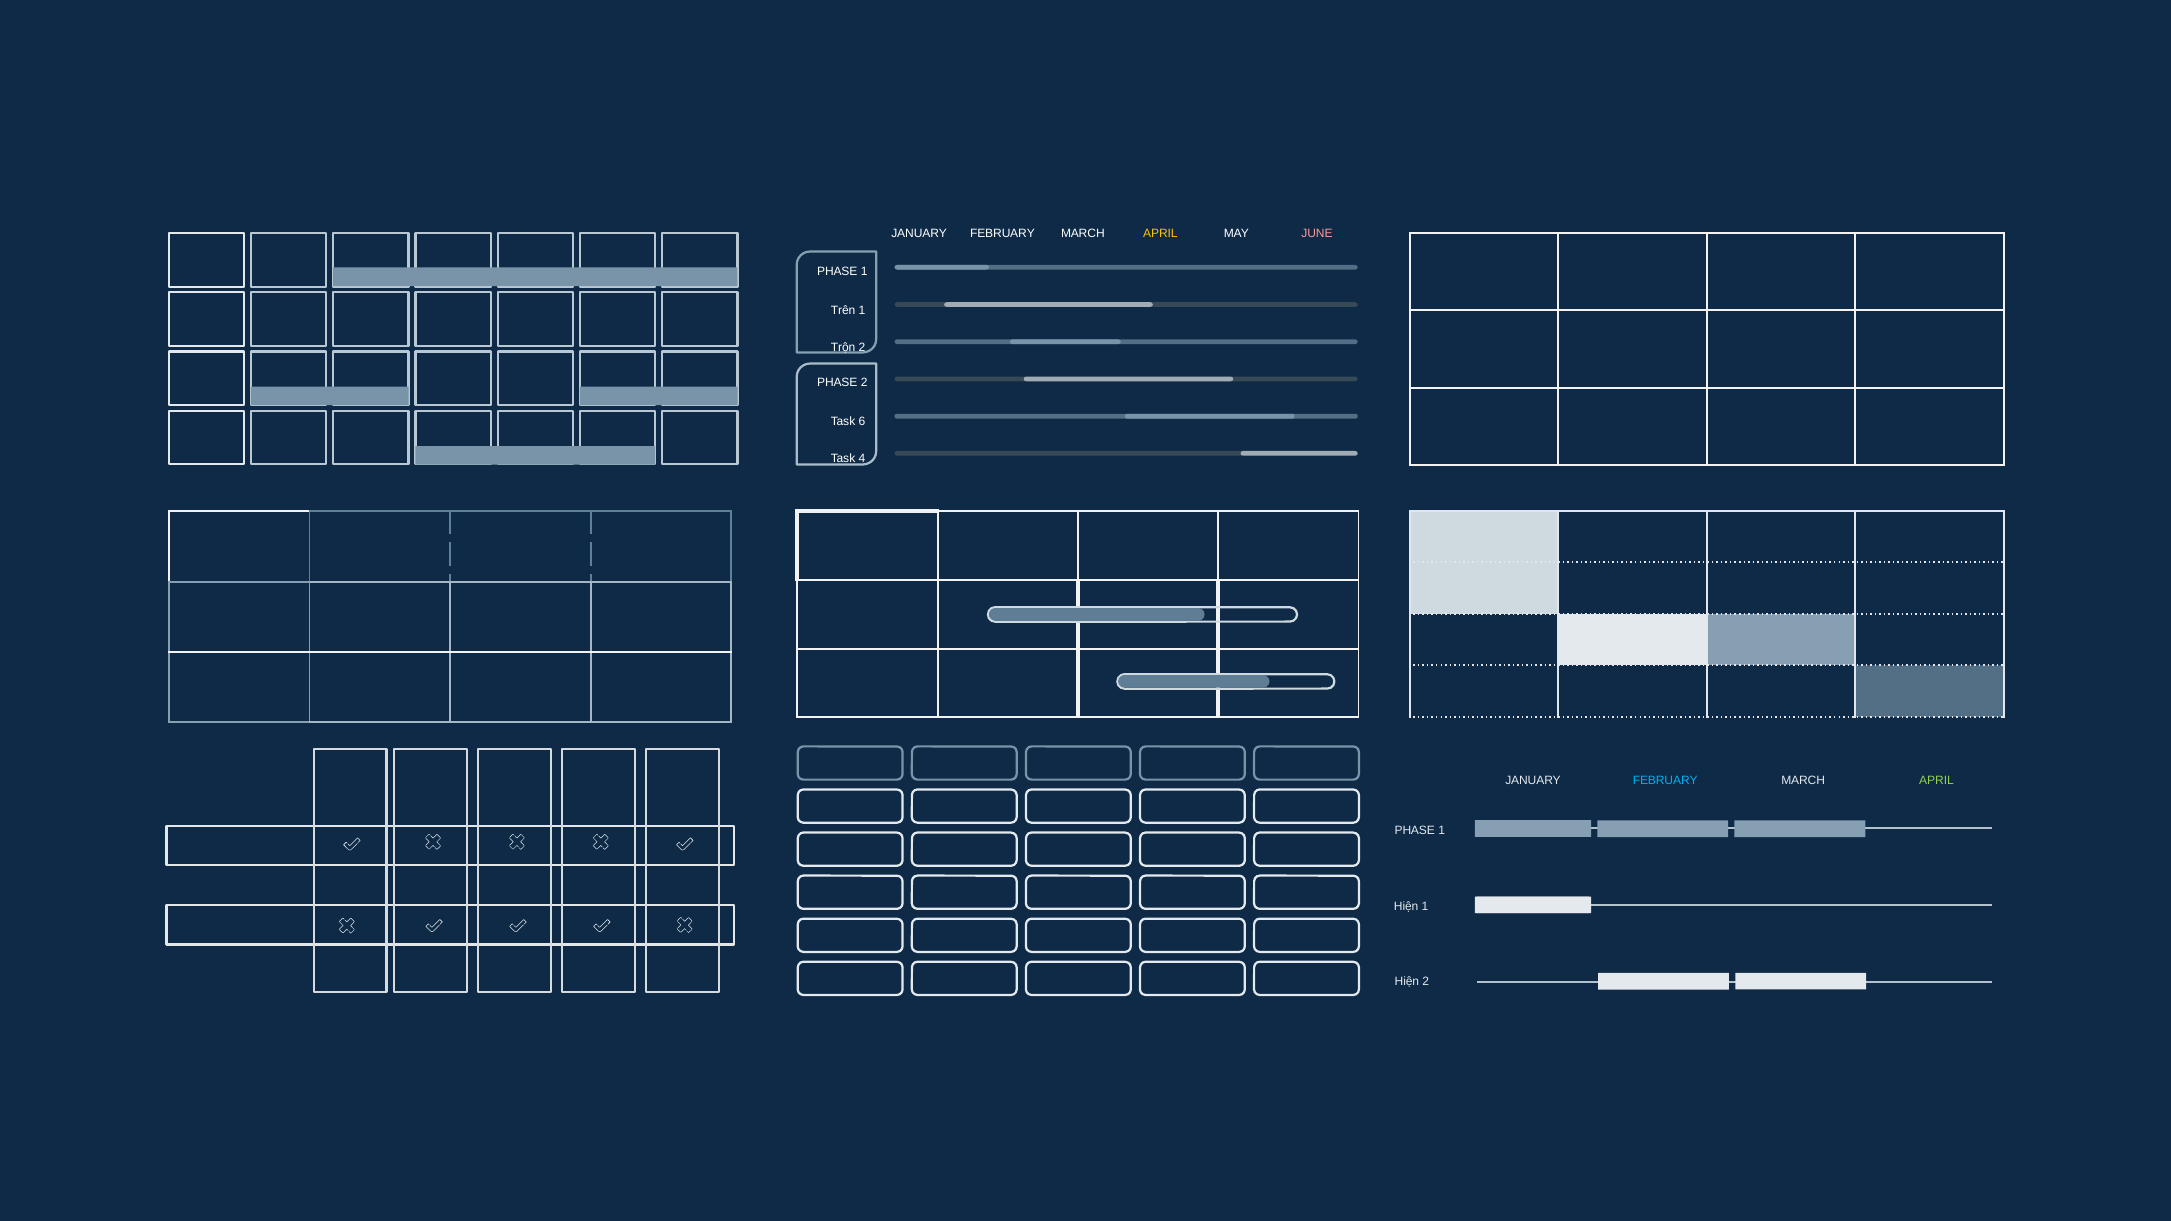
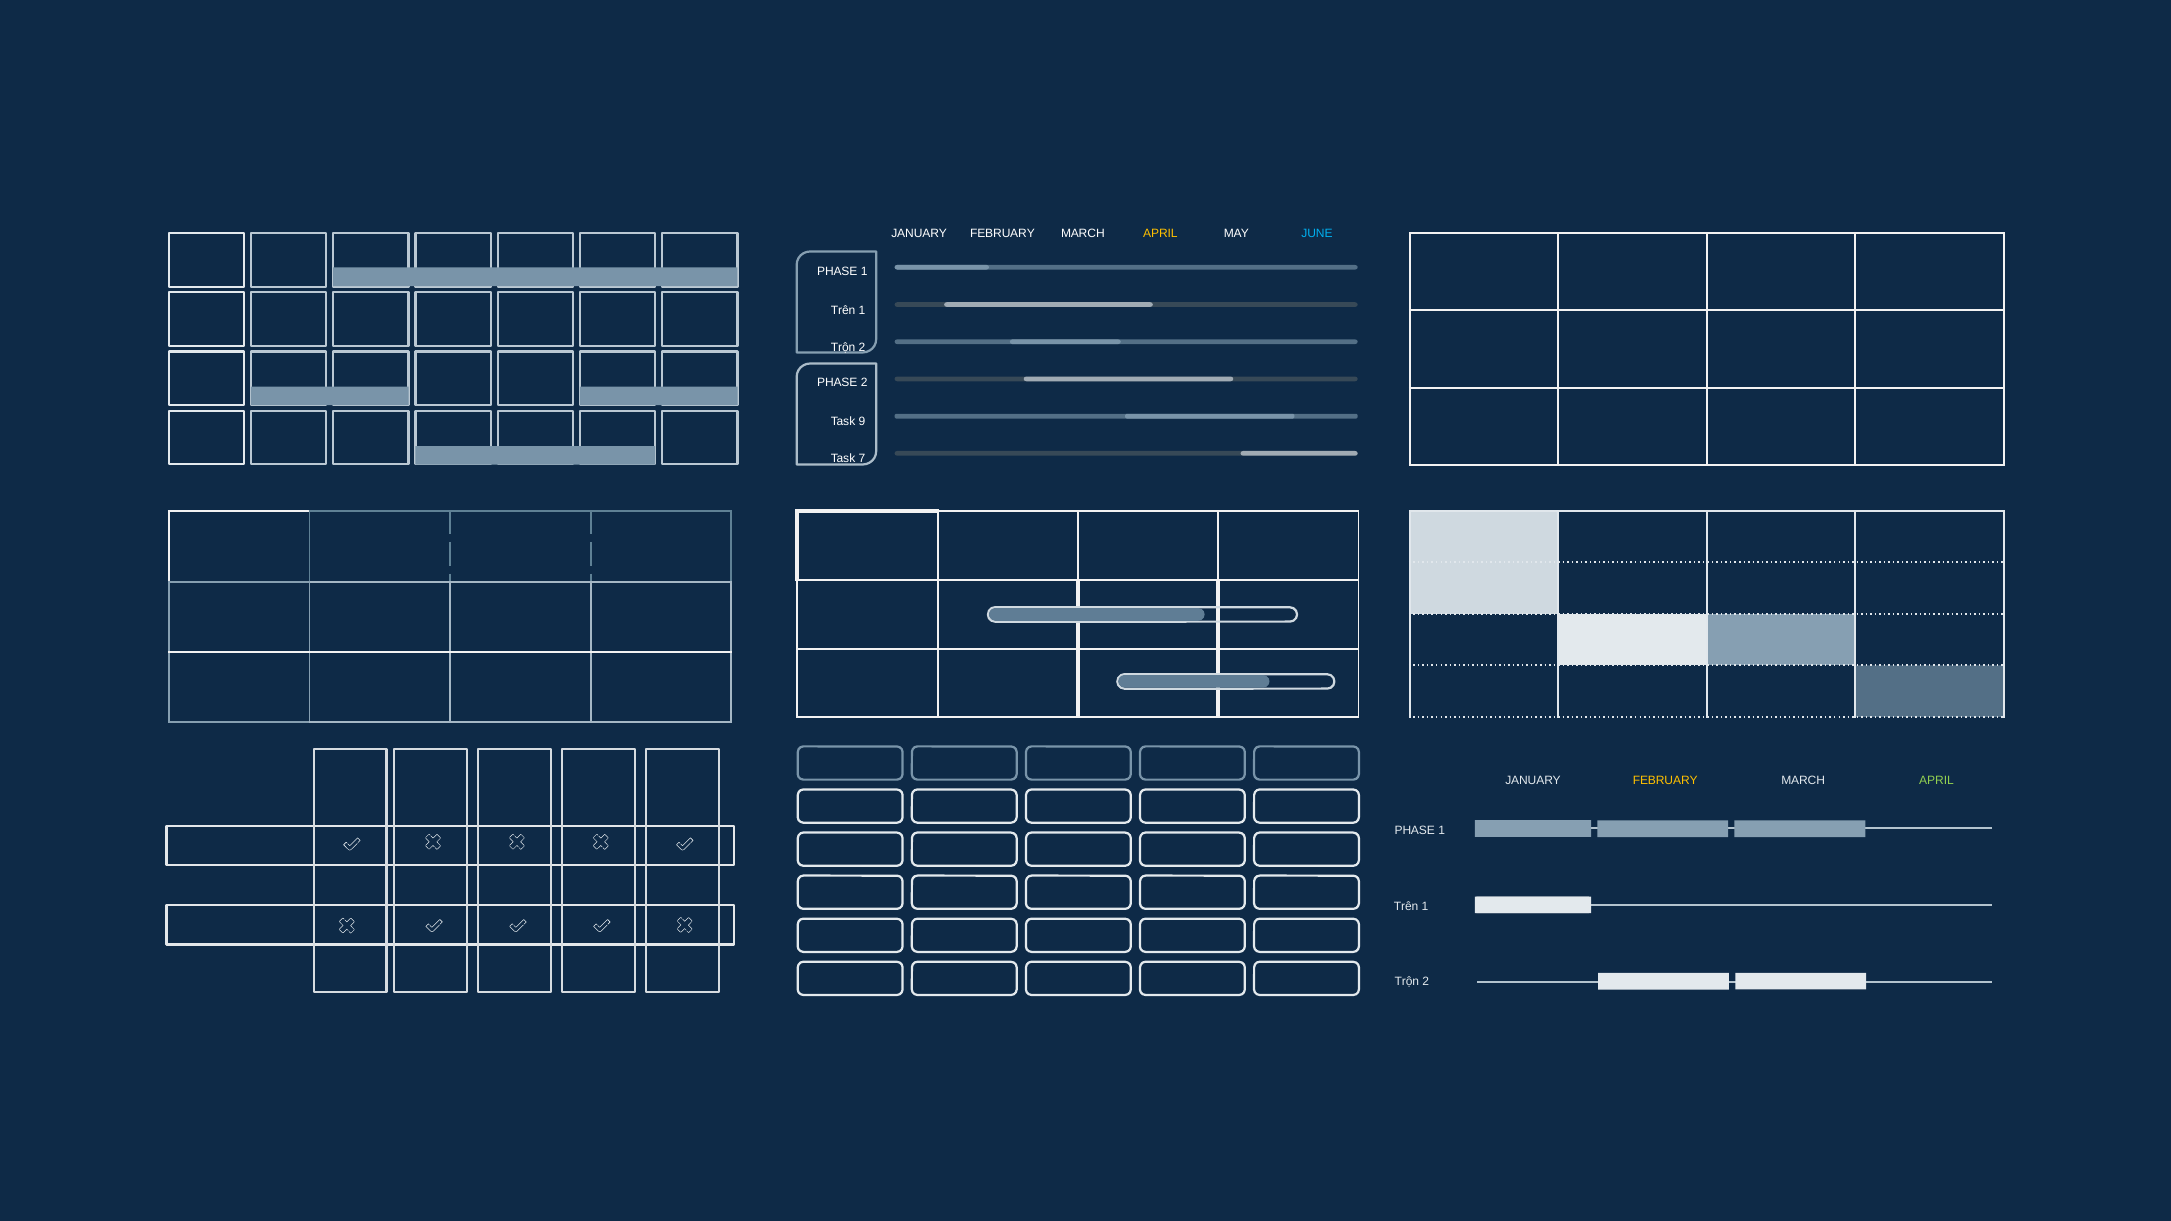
JUNE colour: pink -> light blue (1317, 234)
6: 6 -> 9 (862, 422)
4: 4 -> 7 (862, 459)
FEBRUARY colour: light blue -> yellow (1665, 781)
Hiện: Hiện -> Trên (1406, 907)
Hiện: Hiện -> Trộn (1407, 982)
